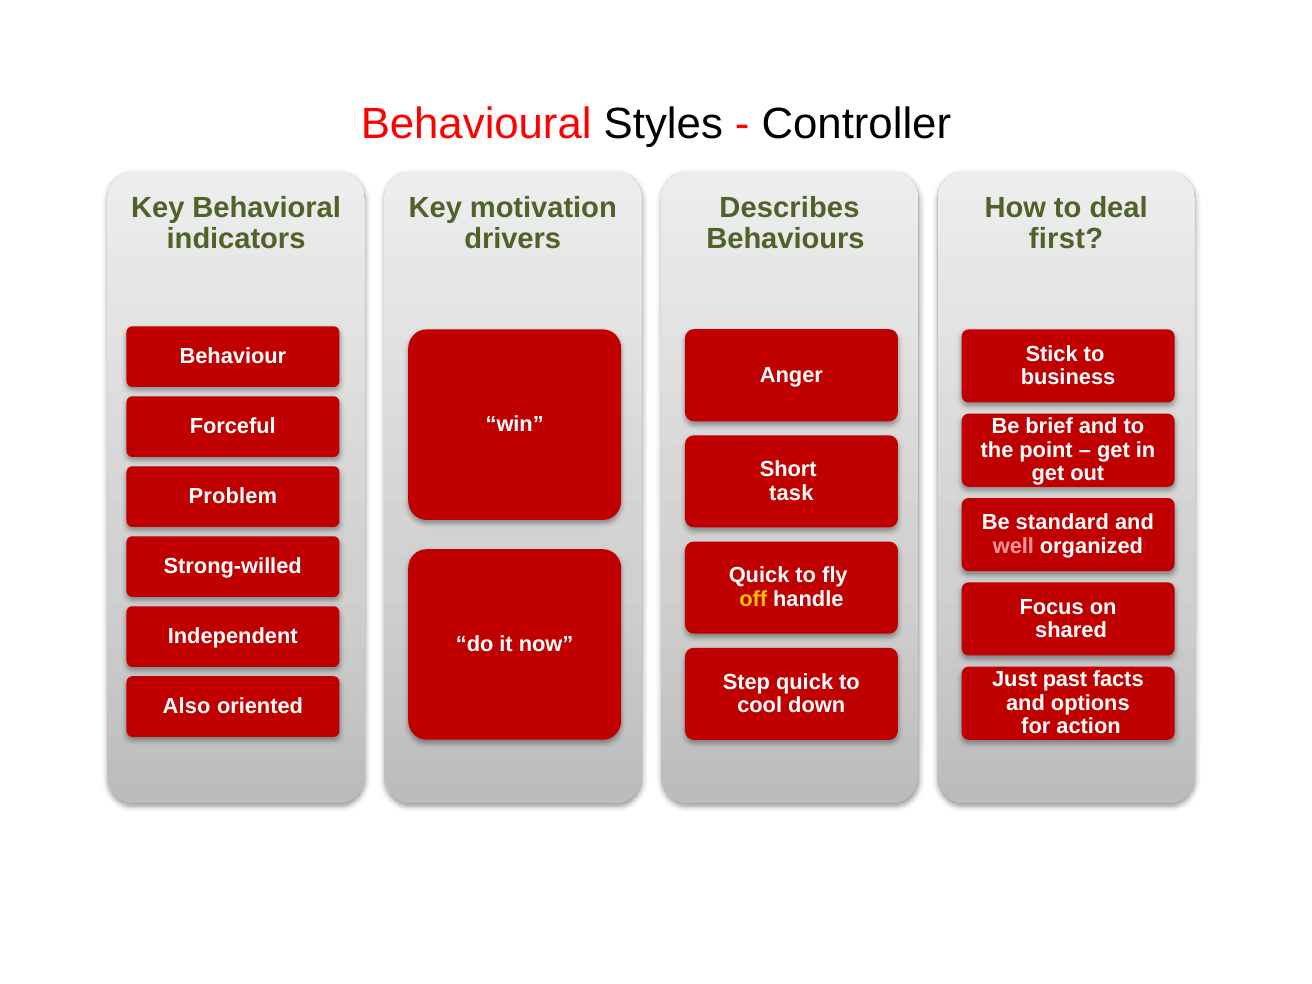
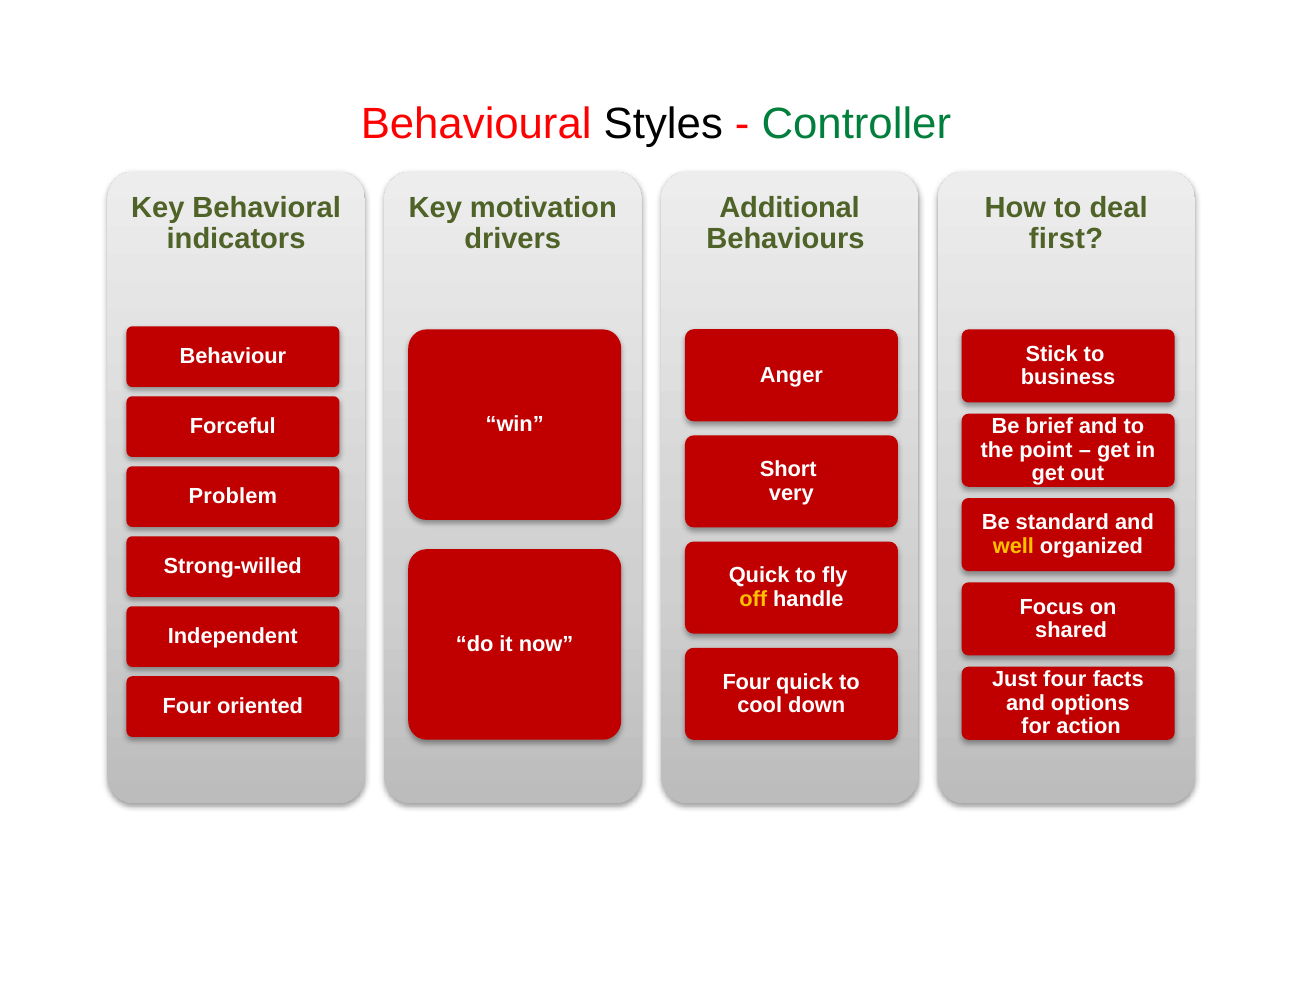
Controller colour: black -> green (856, 124)
Describes: Describes -> Additional (790, 208)
task: task -> very (791, 493)
well colour: pink -> yellow (1013, 546)
Just past: past -> four (1065, 680)
Step: Step -> Four (747, 682)
Also: Also -> Four (187, 706)
